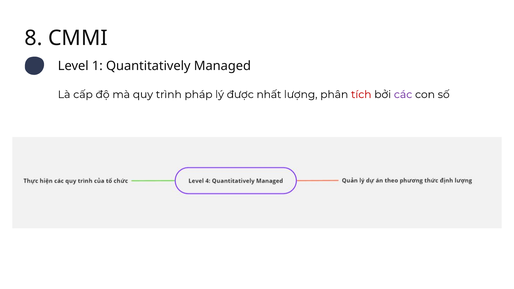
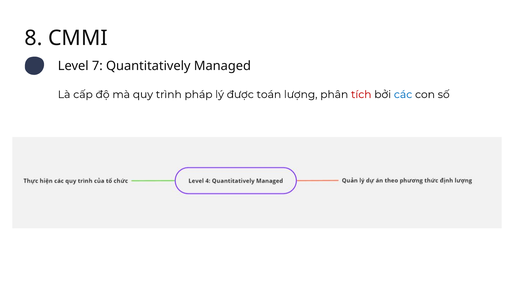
1: 1 -> 7 (97, 66)
nhất: nhất -> toán (269, 95)
các colour: purple -> blue (403, 95)
